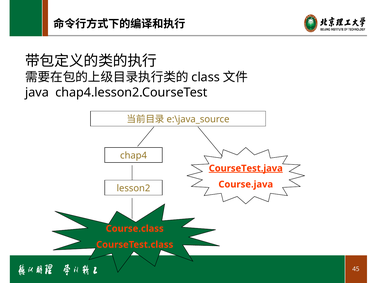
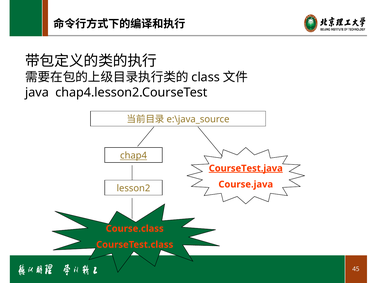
chap4 underline: none -> present (134, 155)
